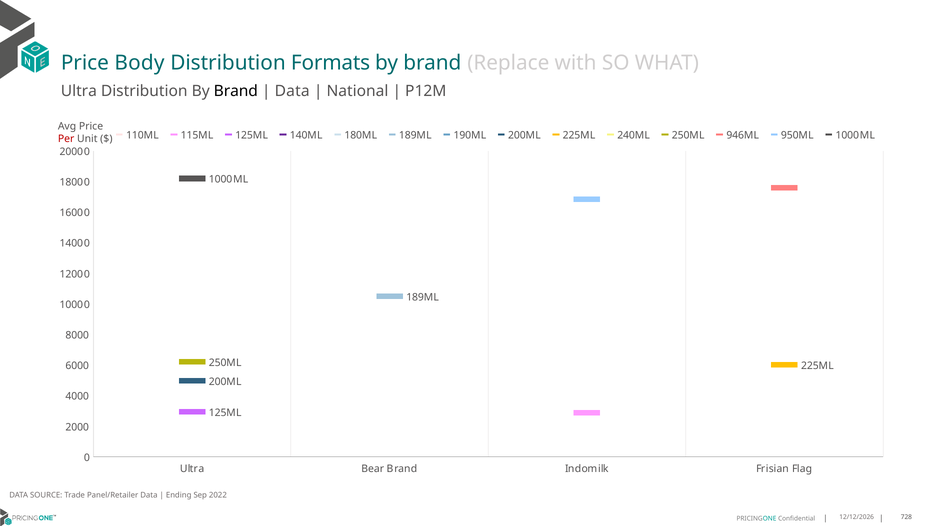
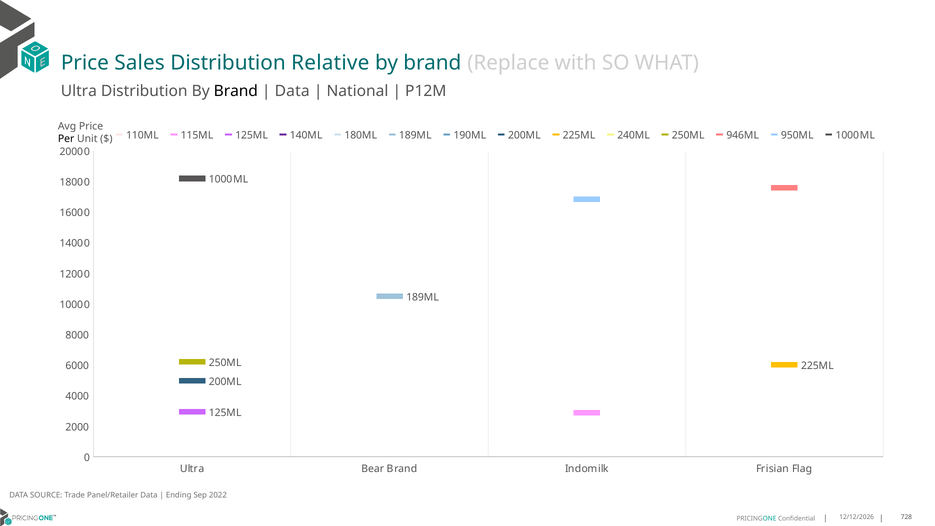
Body: Body -> Sales (140, 63)
Formats: Formats -> Relative (330, 63)
Per colour: red -> black (66, 139)
